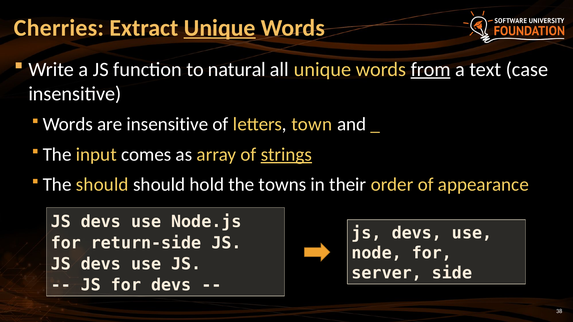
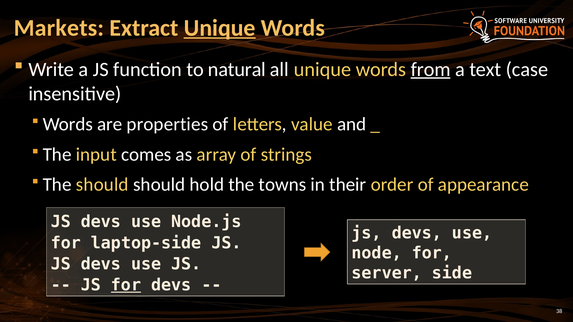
Cherries: Cherries -> Markets (59, 28)
are insensitive: insensitive -> properties (167, 124)
town: town -> value (312, 124)
strings underline: present -> none (286, 155)
return-side: return-side -> laptop-side (146, 243)
for underline: none -> present (126, 285)
